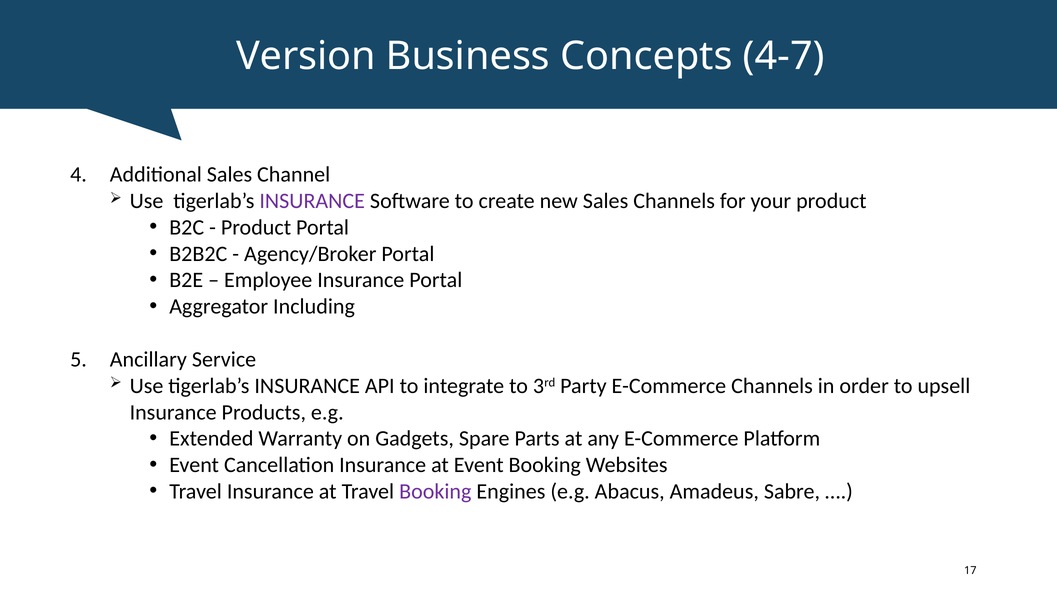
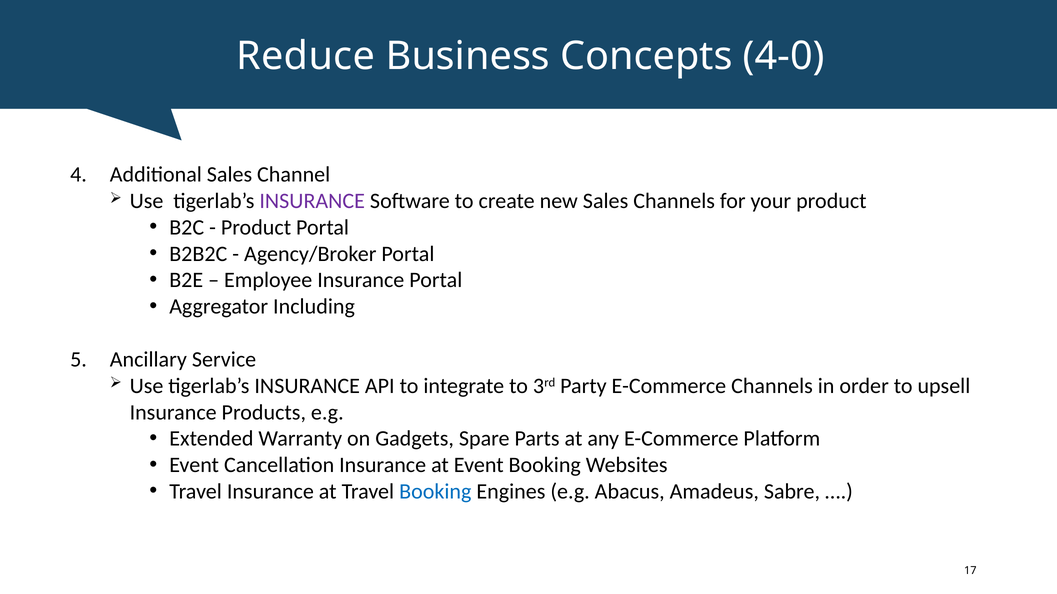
Version: Version -> Reduce (306, 56)
4-7: 4-7 -> 4-0 (784, 56)
Booking colour: purple -> blue (435, 492)
